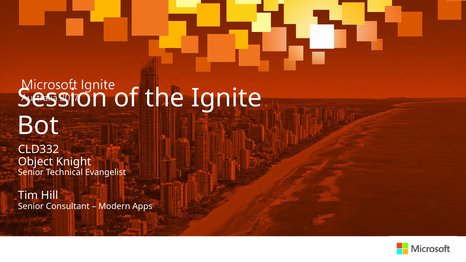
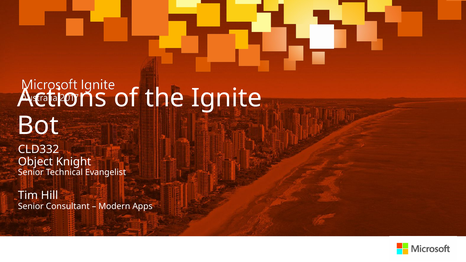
Session: Session -> Actions (62, 98)
